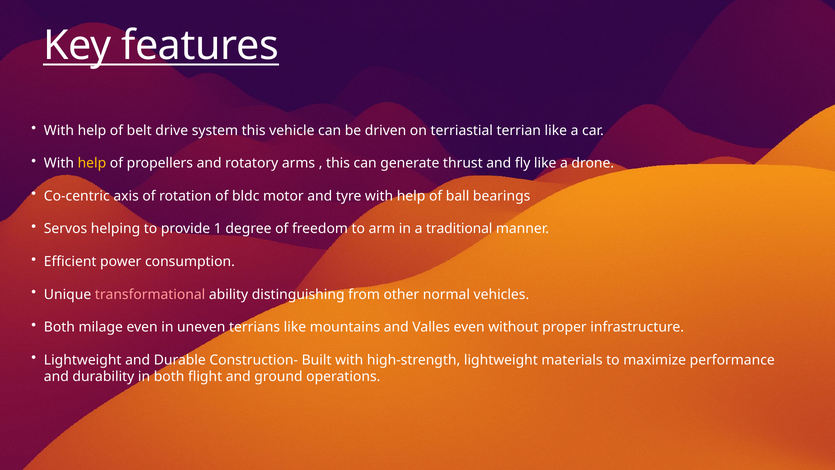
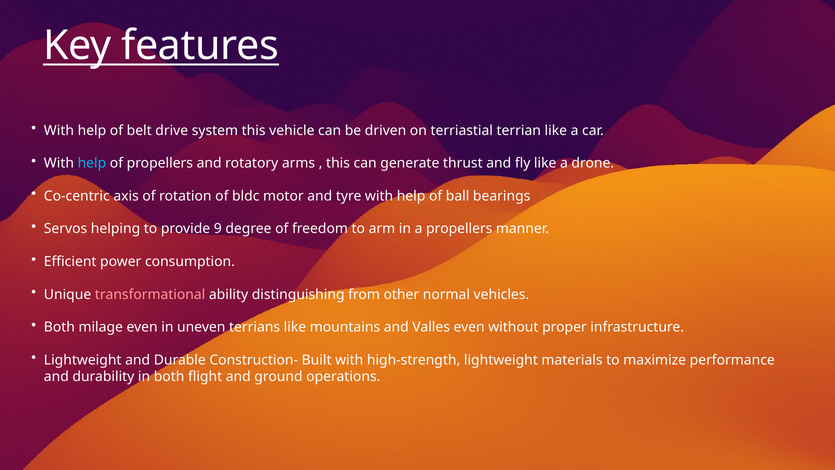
help colour: yellow -> light blue (92, 163)
1: 1 -> 9 (218, 229)
a traditional: traditional -> propellers (459, 229)
